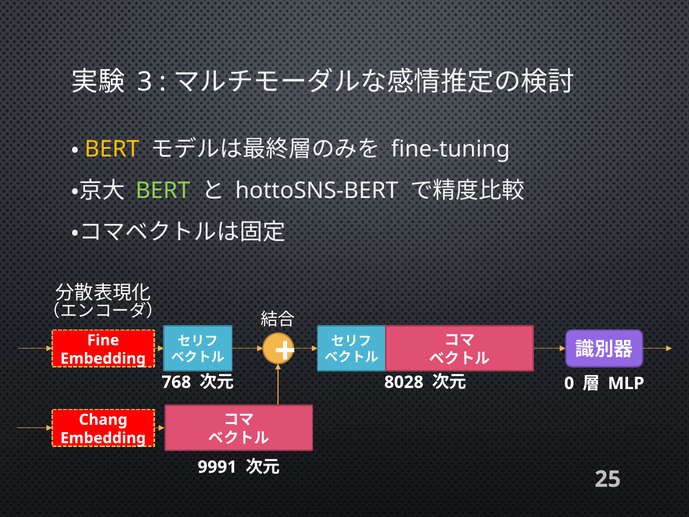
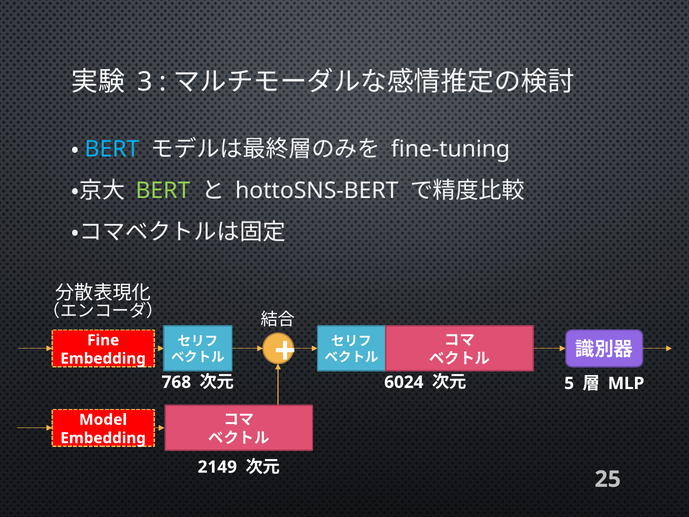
BERT colour: yellow -> light blue (112, 149)
8028: 8028 -> 6024 (404, 382)
0: 0 -> 5 (569, 383)
Chang: Chang -> Model (103, 419)
9991: 9991 -> 2149 (217, 467)
